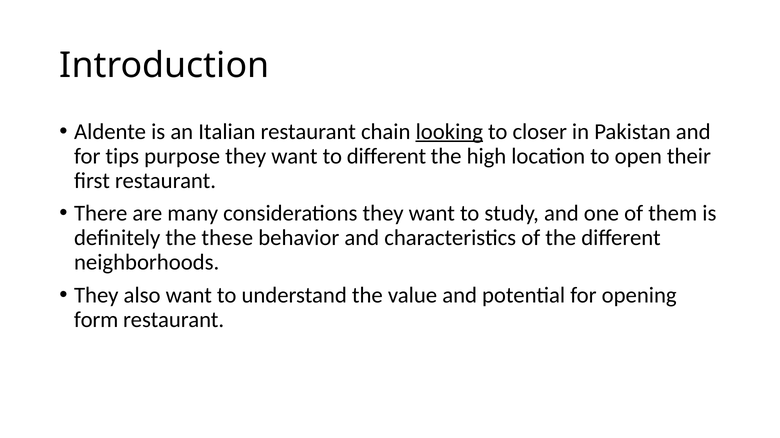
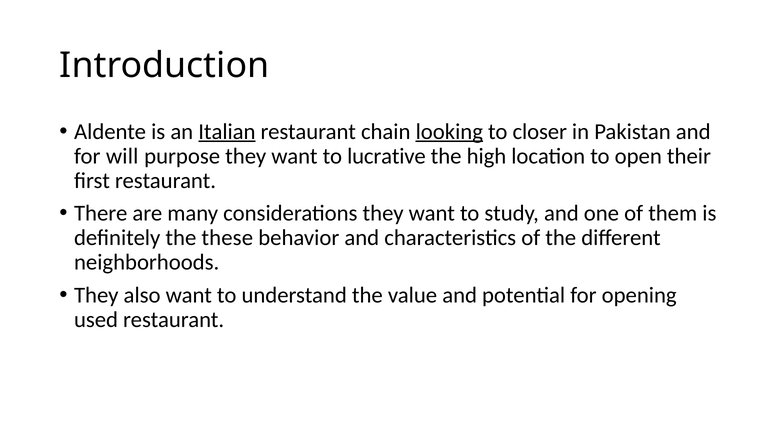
Italian underline: none -> present (227, 132)
tips: tips -> will (122, 156)
to different: different -> lucrative (386, 156)
form: form -> used (96, 320)
